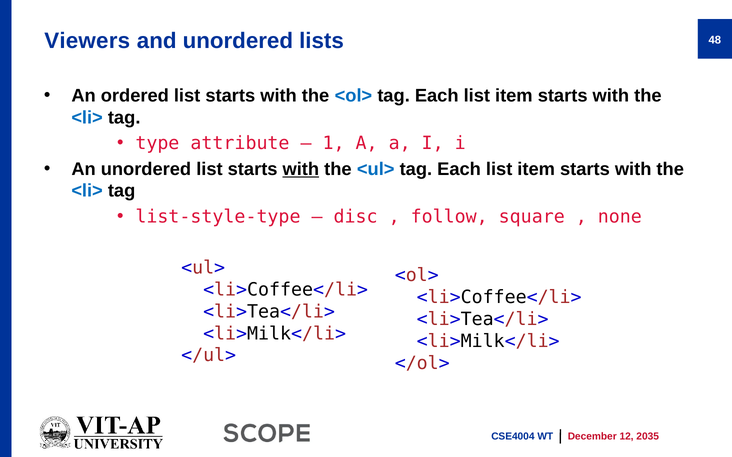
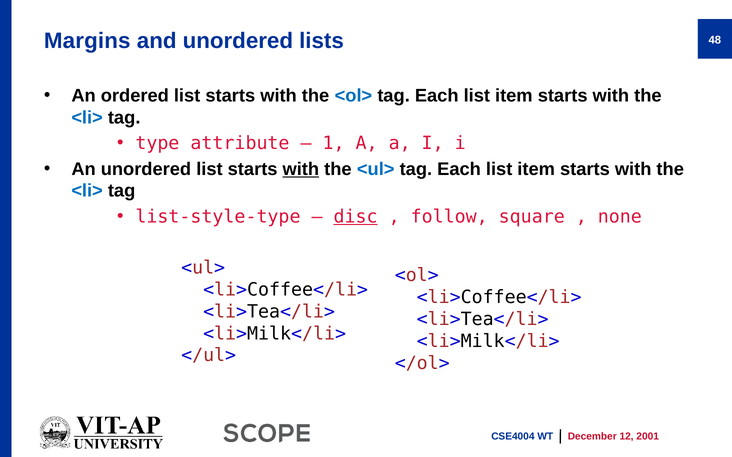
Viewers: Viewers -> Margins (87, 41)
disc underline: none -> present (356, 217)
2035: 2035 -> 2001 (648, 437)
